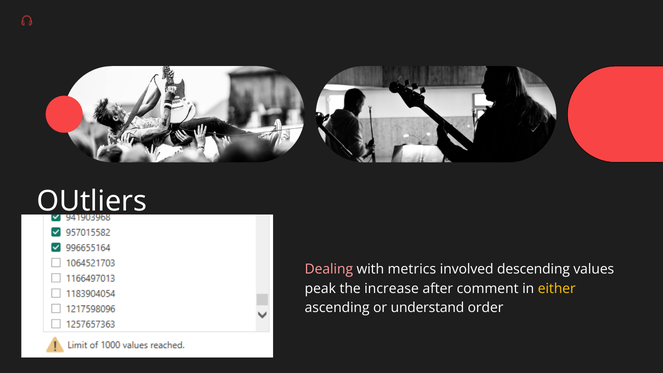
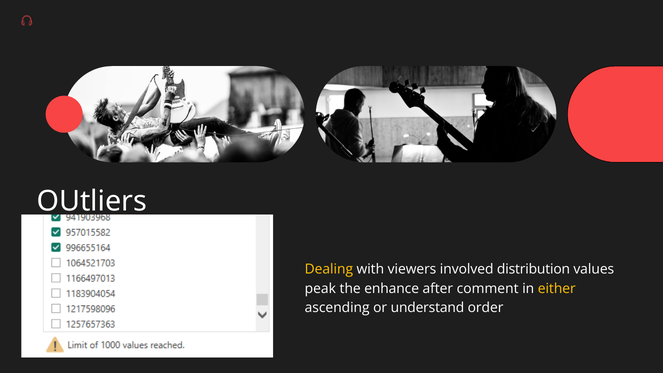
Dealing colour: pink -> yellow (329, 269)
metrics: metrics -> viewers (412, 269)
descending: descending -> distribution (534, 269)
increase: increase -> enhance (392, 288)
